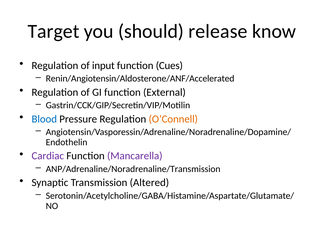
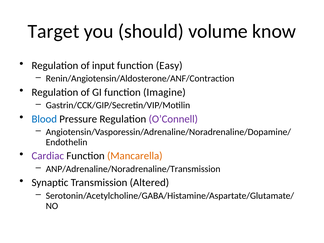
release: release -> volume (218, 31)
Cues: Cues -> Easy (169, 66)
Renin/Angiotensin/Aldosterone/ANF/Accelerated: Renin/Angiotensin/Aldosterone/ANF/Accelerated -> Renin/Angiotensin/Aldosterone/ANF/Contraction (140, 79)
External: External -> Imagine (164, 92)
O’Connell colour: orange -> purple (173, 119)
Mancarella colour: purple -> orange (135, 156)
